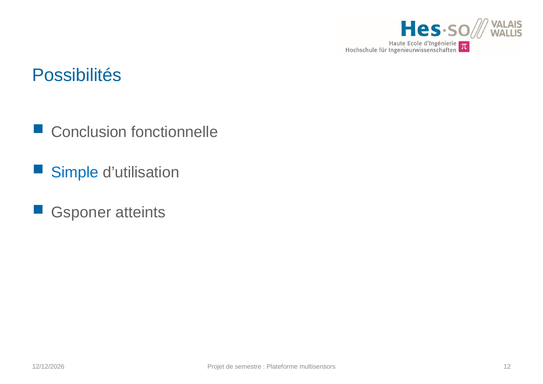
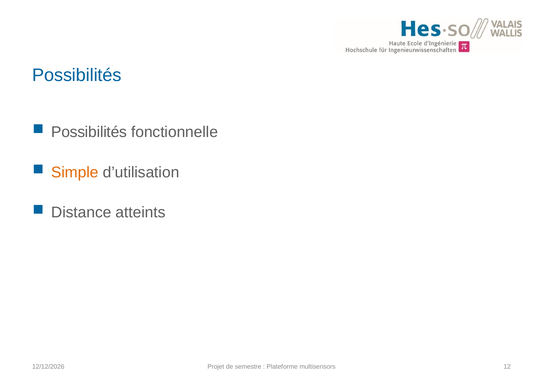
Conclusion: Conclusion -> Possibilités (89, 132)
Simple colour: blue -> orange (75, 172)
Gsponer: Gsponer -> Distance (81, 213)
